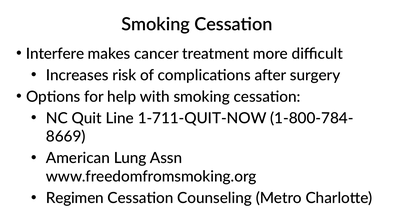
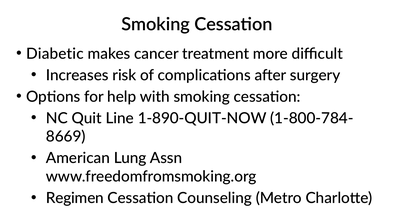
Interfere: Interfere -> Diabetic (55, 54)
1-711-QUIT-NOW: 1-711-QUIT-NOW -> 1-890-QUIT-NOW (202, 118)
